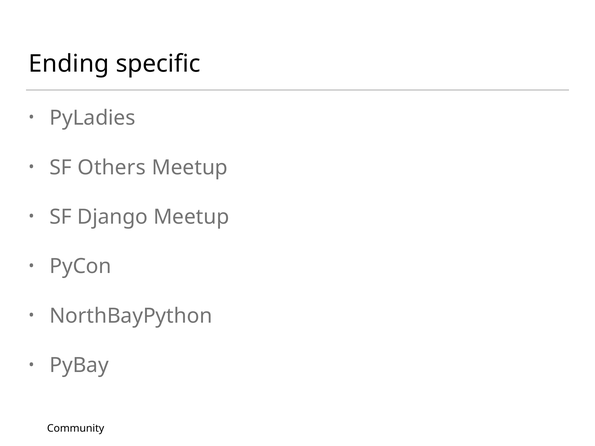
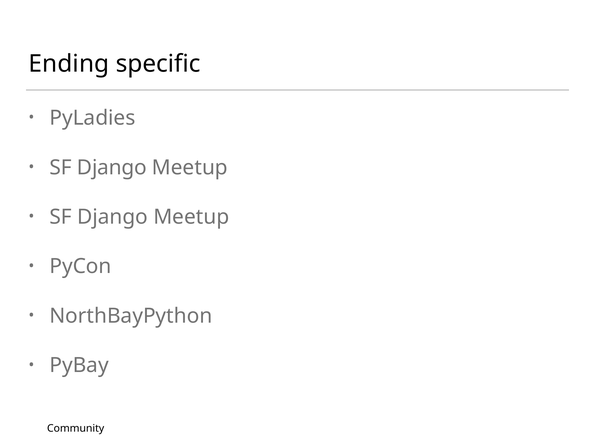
Others: Others -> Django (112, 168)
